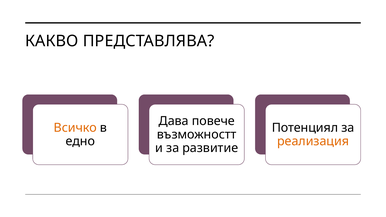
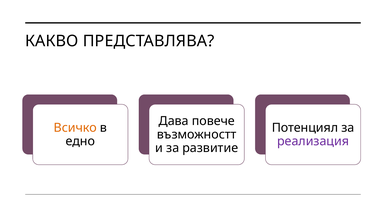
реализация colour: orange -> purple (313, 141)
